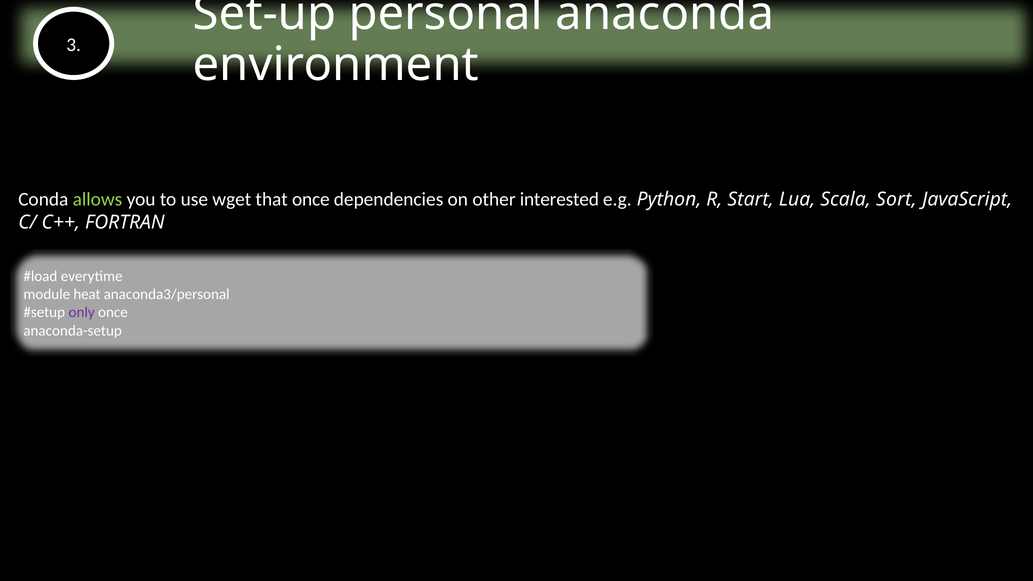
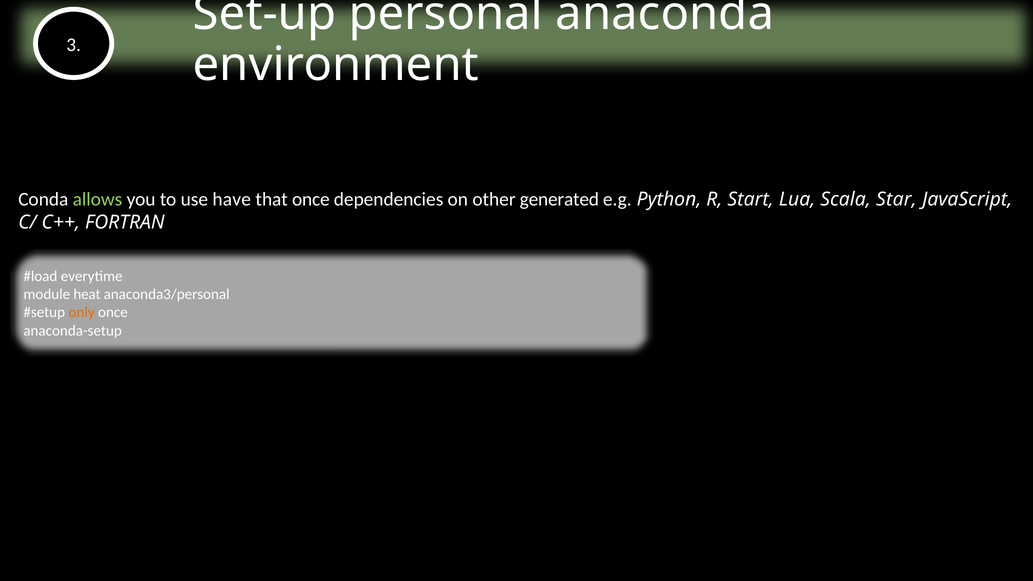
wget: wget -> have (232, 199)
interested: interested -> generated (559, 199)
Sort: Sort -> Star (896, 199)
only colour: purple -> orange (82, 313)
